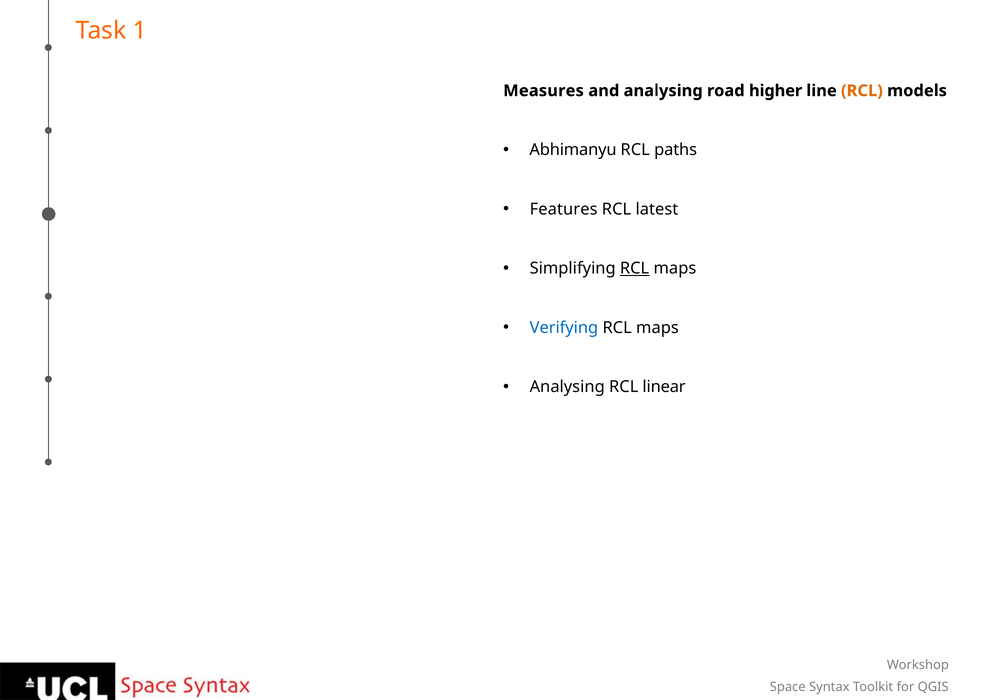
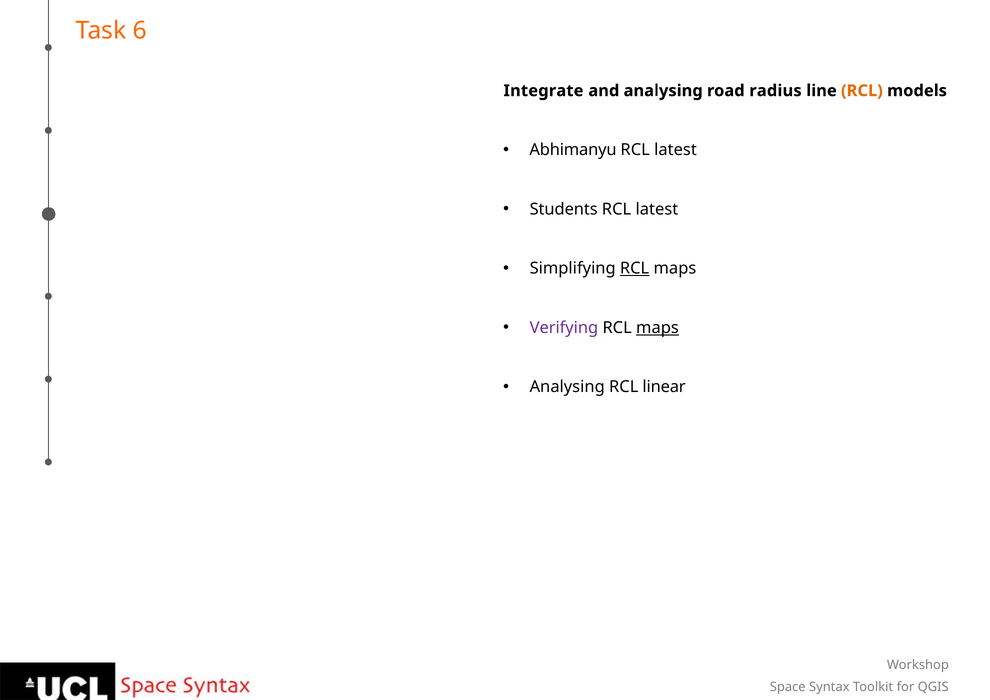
1: 1 -> 6 (140, 31)
Measures: Measures -> Integrate (543, 91)
higher: higher -> radius (775, 91)
paths: paths -> latest (676, 150)
Features: Features -> Students (564, 209)
Verifying colour: blue -> purple (564, 328)
maps underline: none -> present (657, 328)
